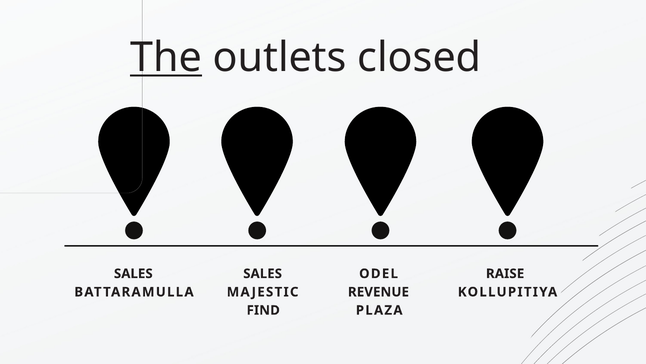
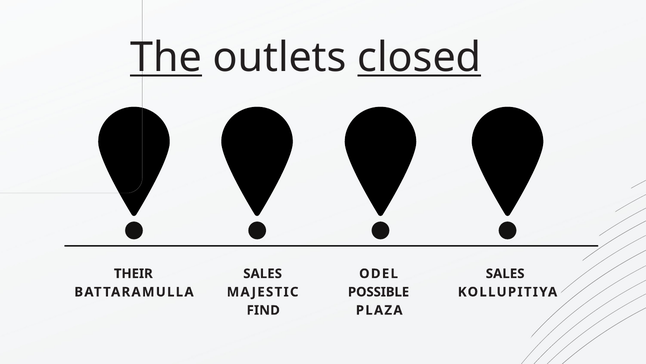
closed underline: none -> present (419, 58)
SALES: SALES -> THEIR (133, 273)
RAISE: RAISE -> SALES (505, 273)
REVENUE: REVENUE -> POSSIBLE (379, 292)
